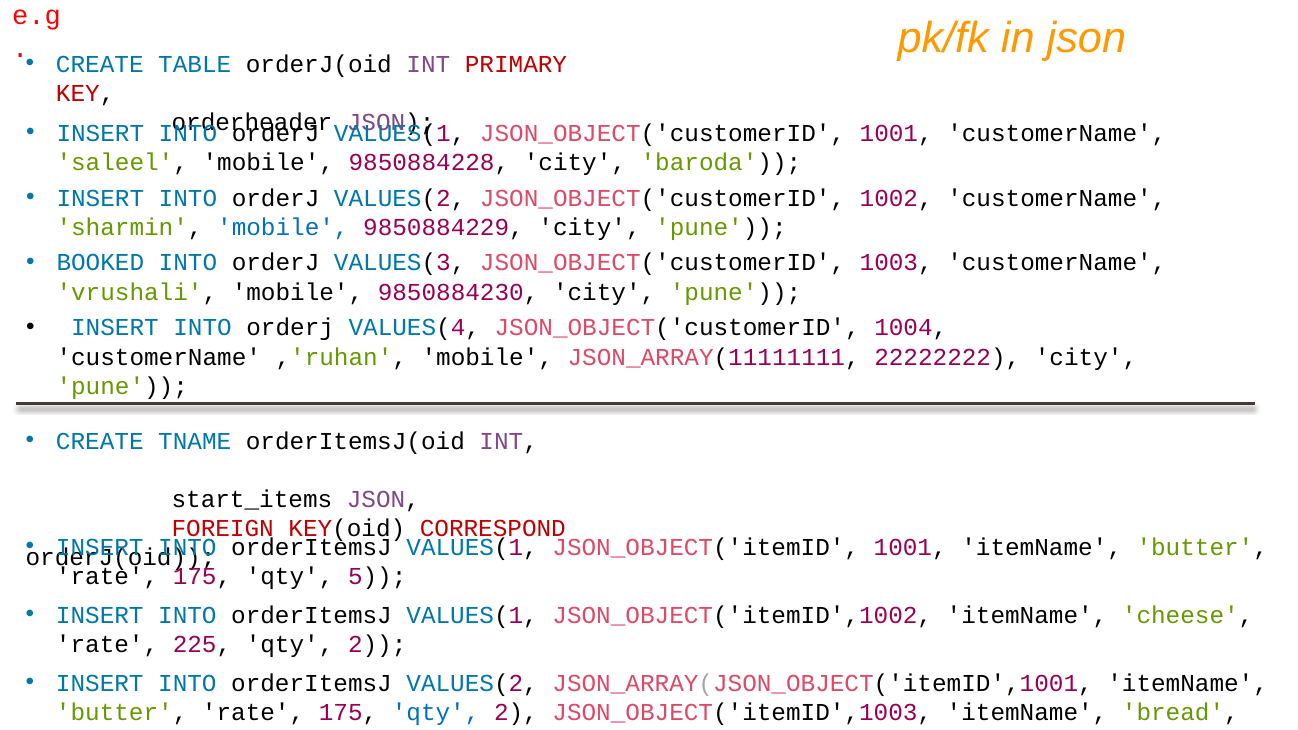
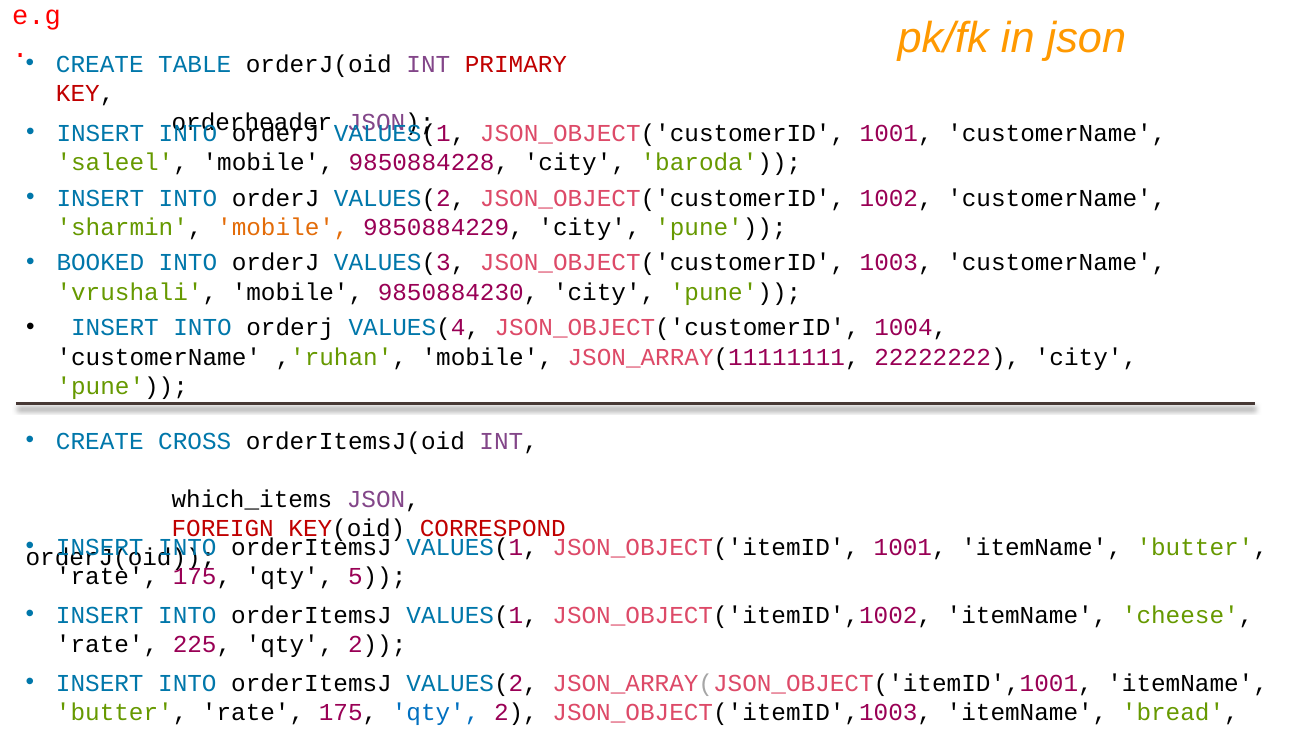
mobile colour: blue -> orange (283, 227)
TNAME: TNAME -> CROSS (195, 441)
start_items: start_items -> which_items (252, 500)
